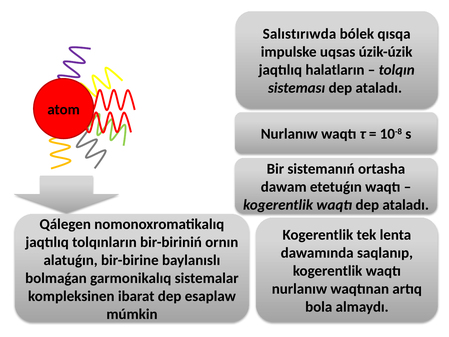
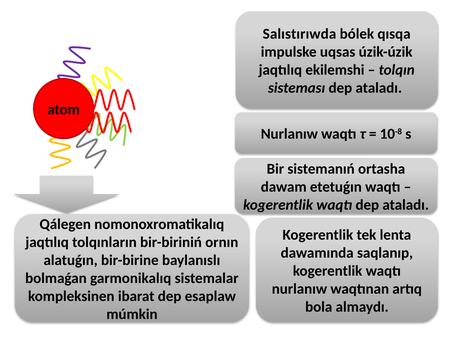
halatların: halatların -> ekilemshi (335, 70)
